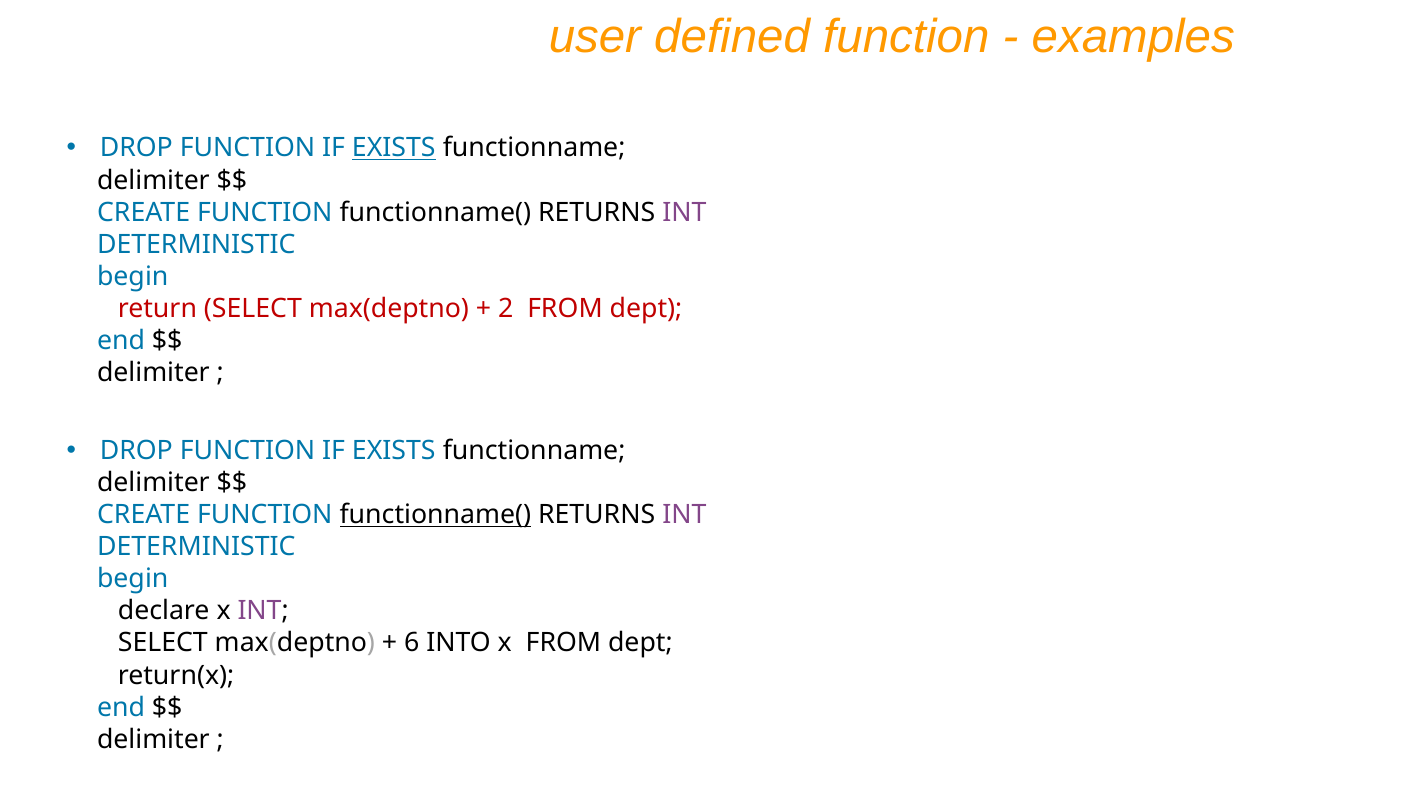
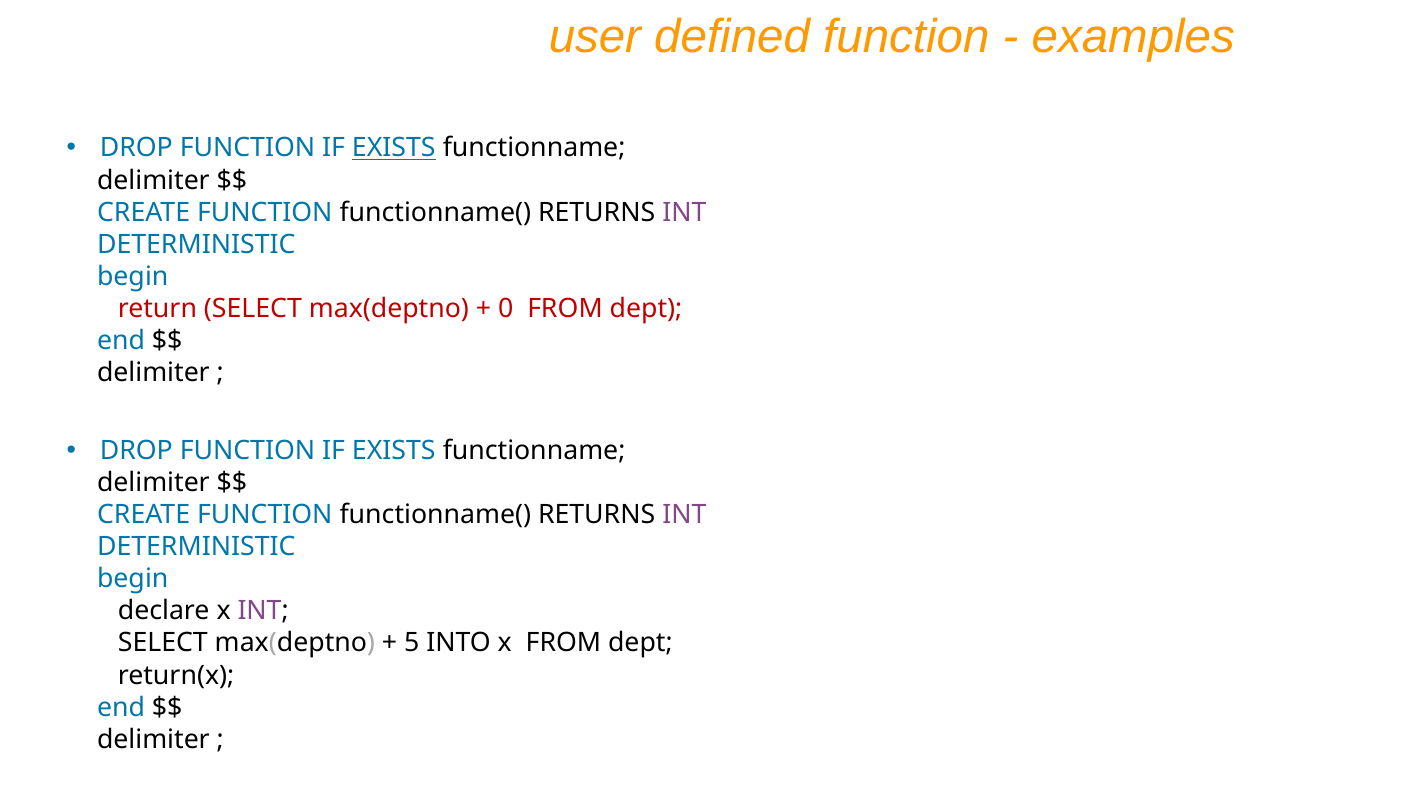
2: 2 -> 0 (506, 308)
functionname( underline: present -> none (435, 515)
6: 6 -> 5 (412, 643)
